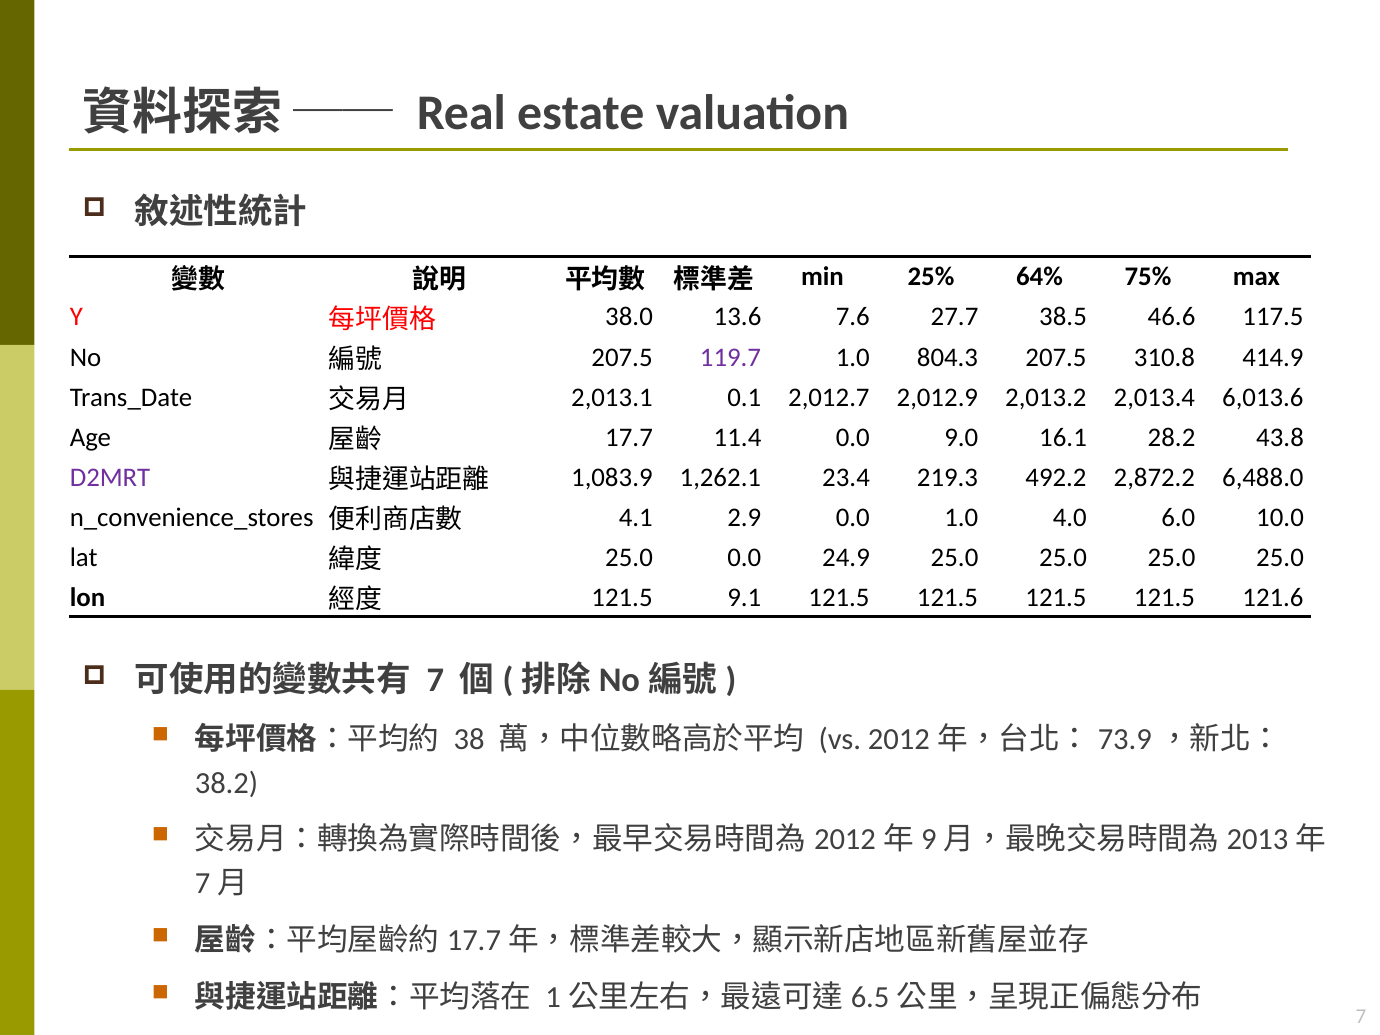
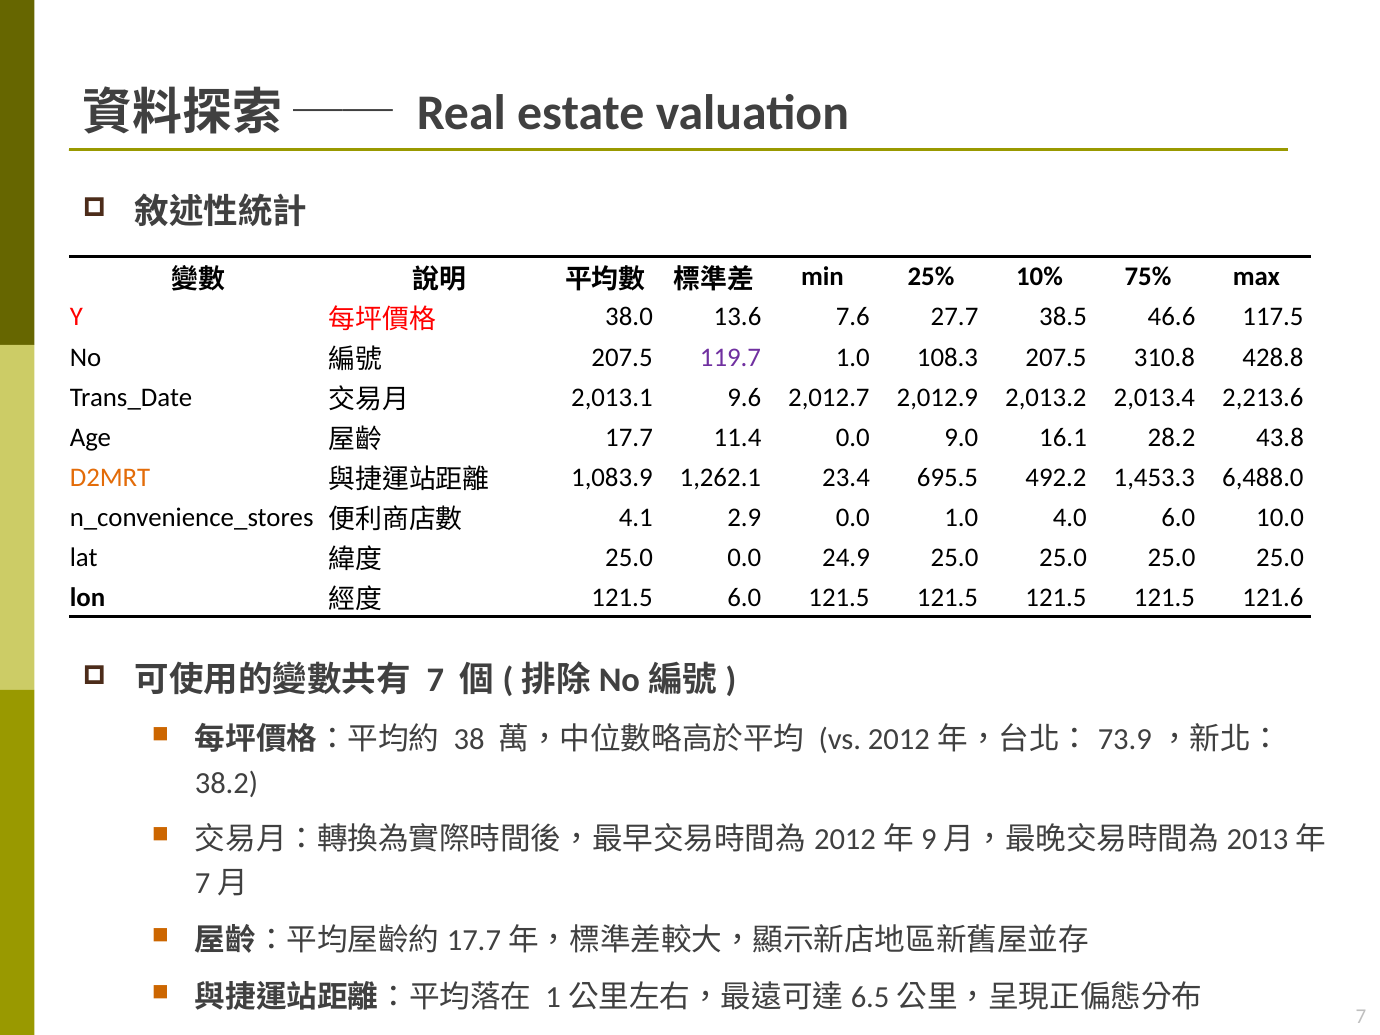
64%: 64% -> 10% (1039, 277)
804.3: 804.3 -> 108.3 (948, 357)
414.9: 414.9 -> 428.8 (1273, 357)
0.1: 0.1 -> 9.6 (744, 397)
6,013.6: 6,013.6 -> 2,213.6 (1263, 397)
D2MRT colour: purple -> orange (110, 477)
219.3: 219.3 -> 695.5 (948, 477)
2,872.2: 2,872.2 -> 1,453.3 (1154, 477)
121.5 9.1: 9.1 -> 6.0 (744, 597)
